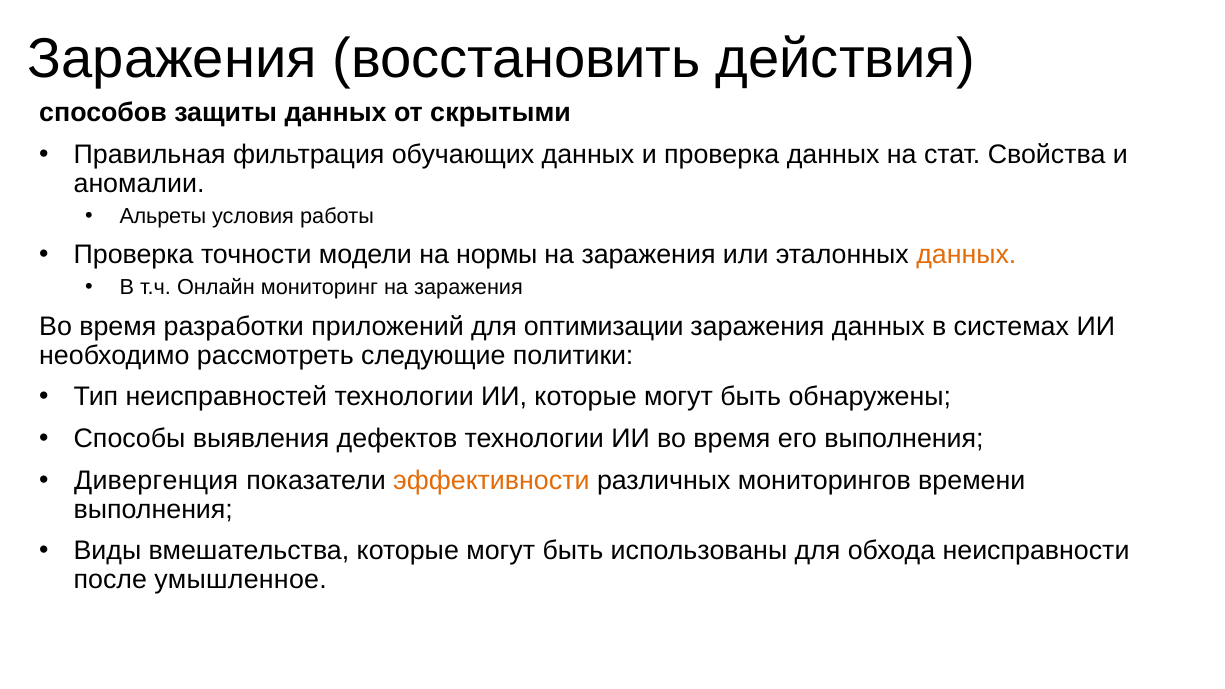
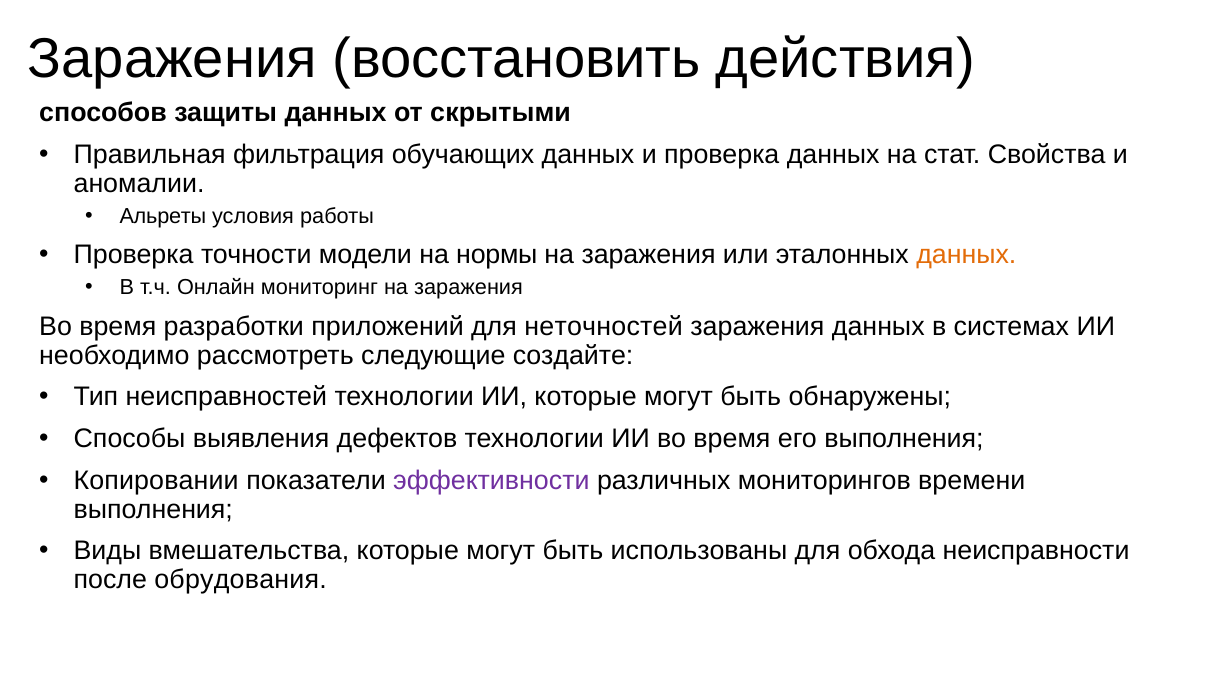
оптимизации: оптимизации -> неточностей (604, 326)
политики: политики -> создайте (573, 355)
Дивергенция: Дивергенция -> Копировании (156, 480)
эффективности colour: orange -> purple (491, 480)
умышленное: умышленное -> обрудования (241, 580)
